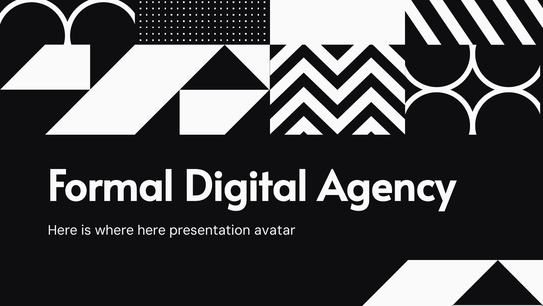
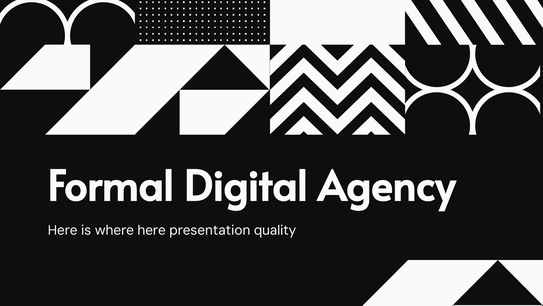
avatar: avatar -> quality (275, 230)
